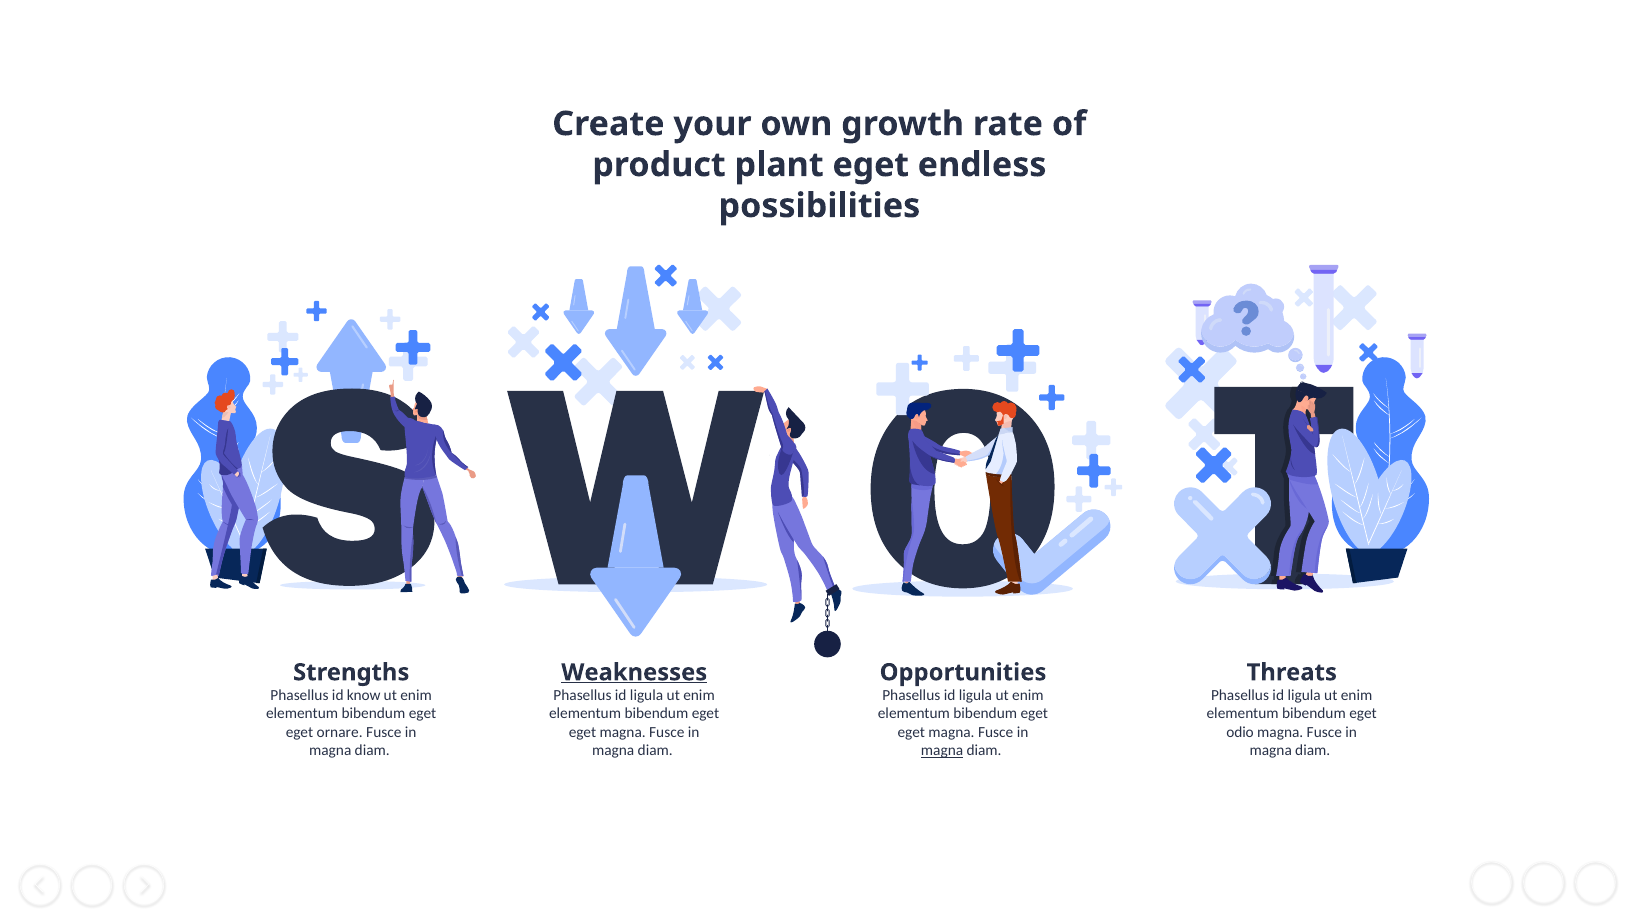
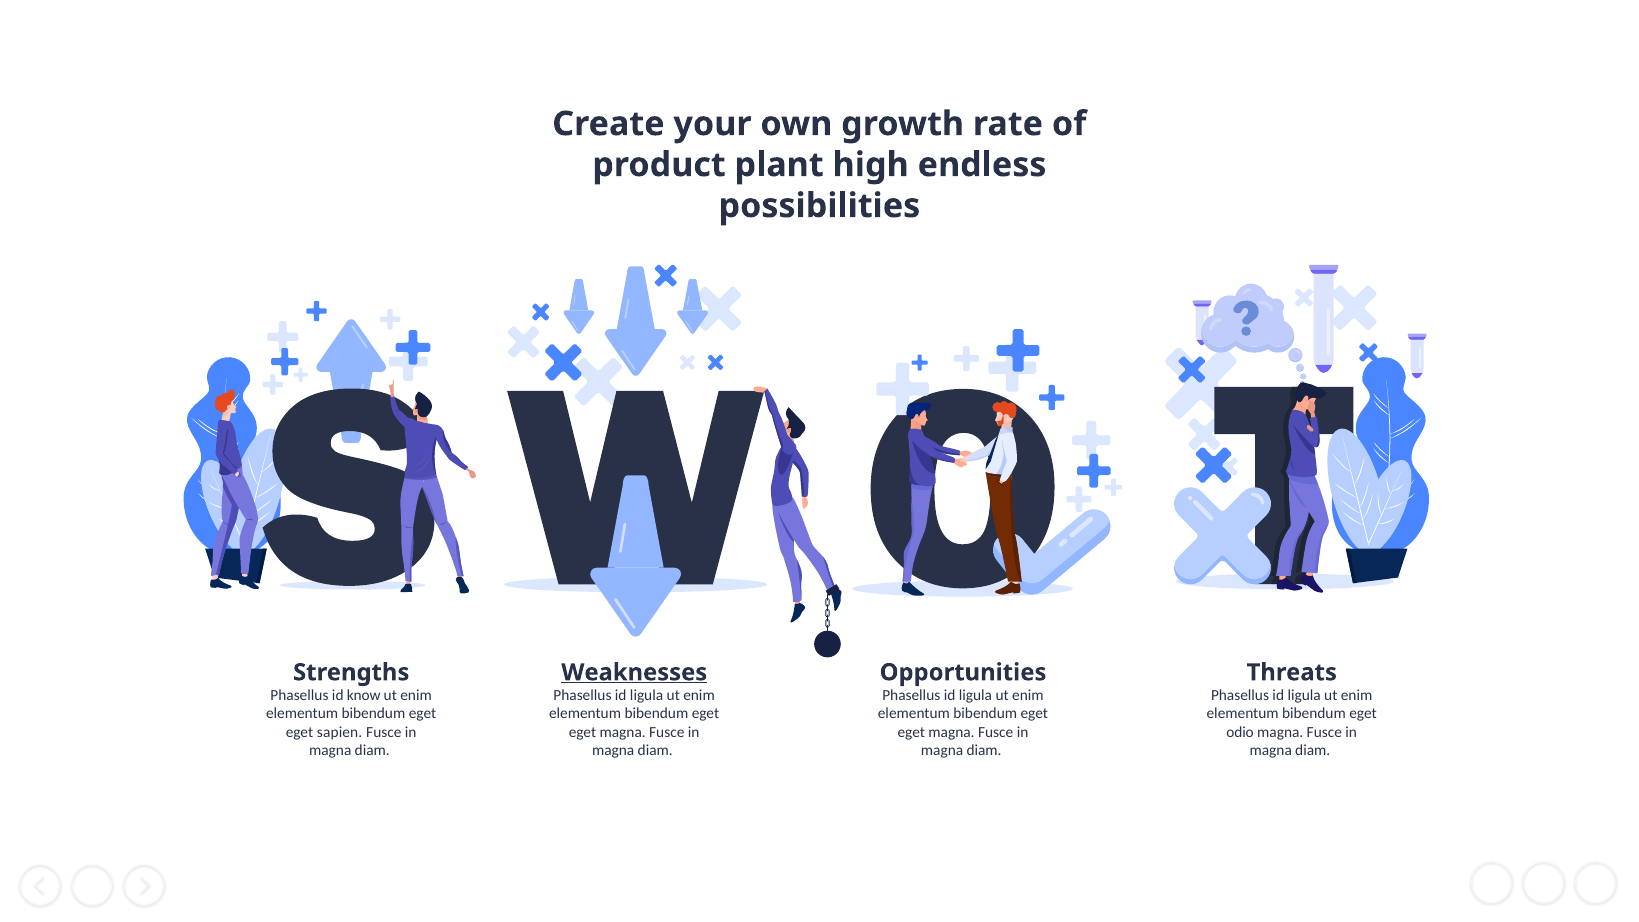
plant eget: eget -> high (871, 165)
ornare: ornare -> sapien (340, 732)
magna underline: present -> none (942, 751)
